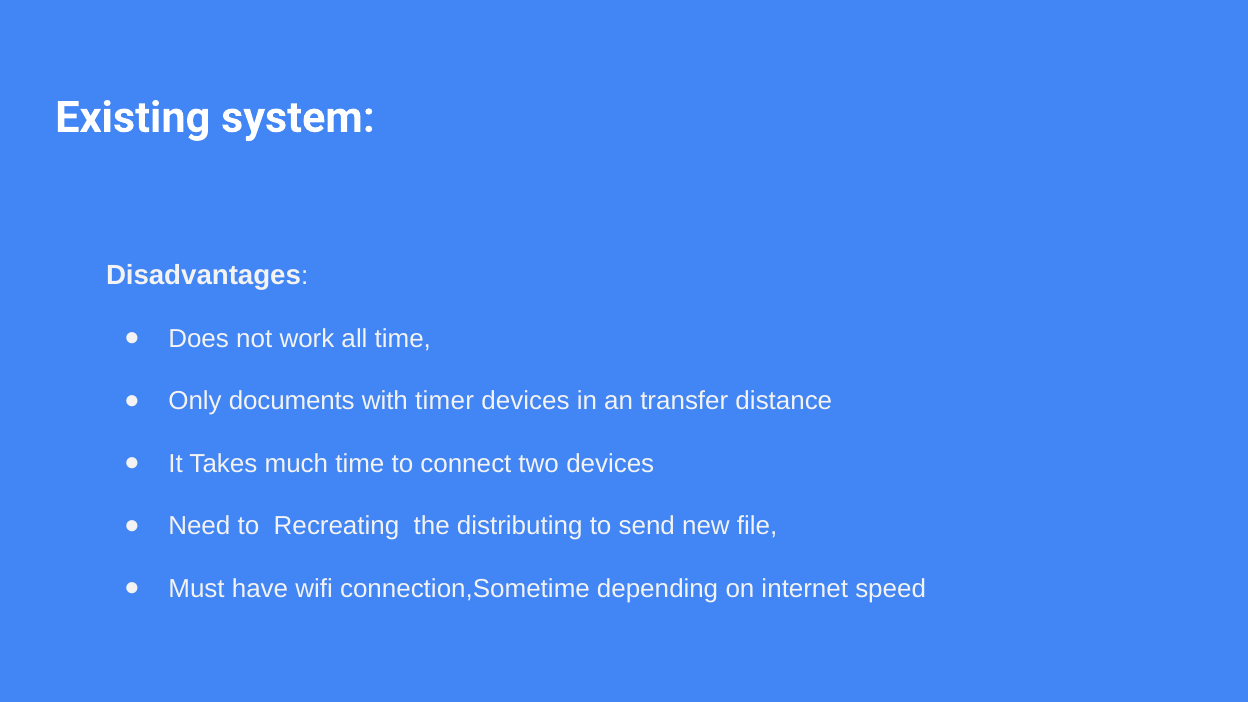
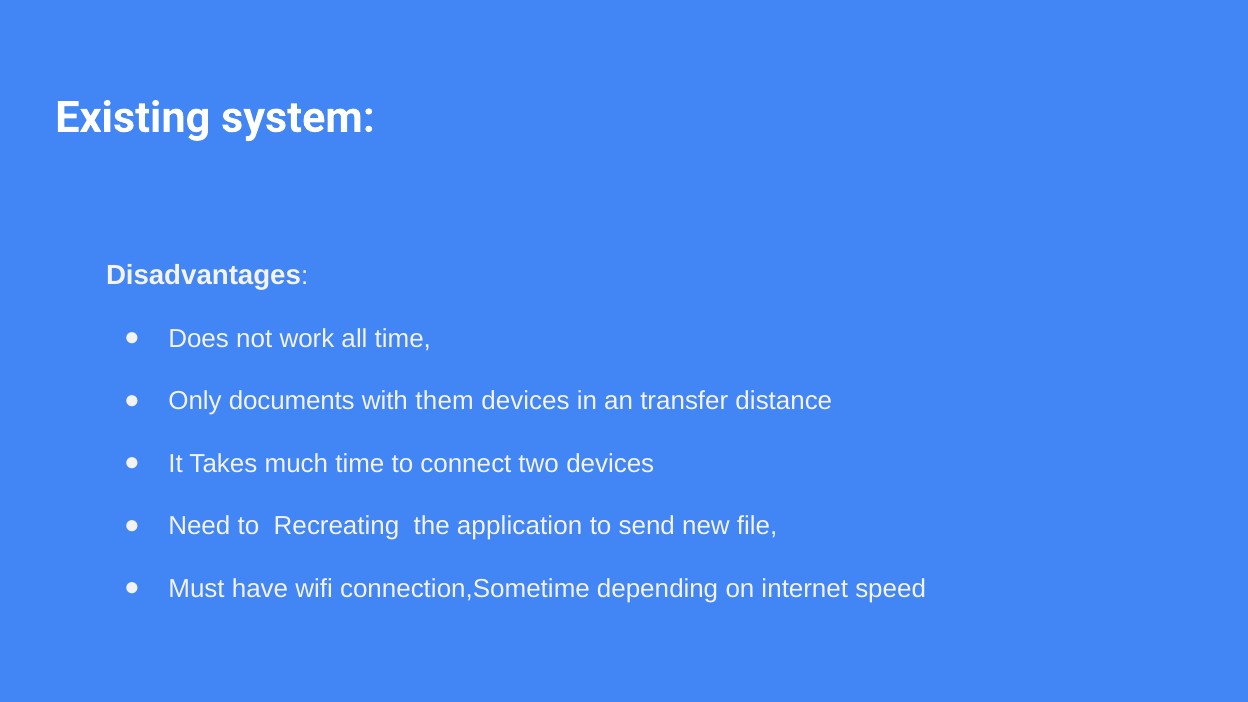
timer: timer -> them (445, 401)
distributing: distributing -> application (520, 526)
